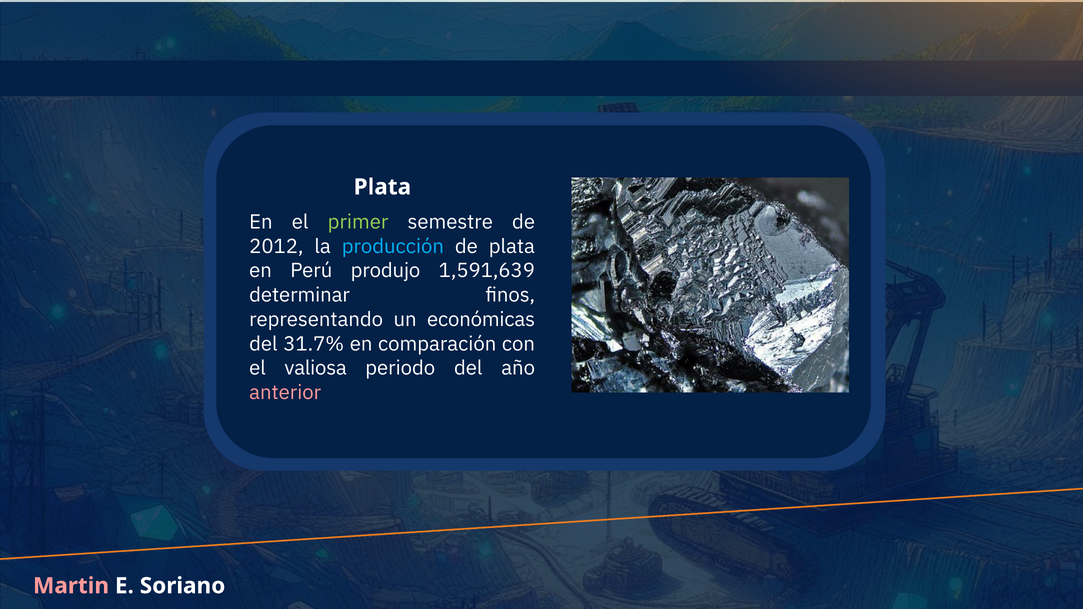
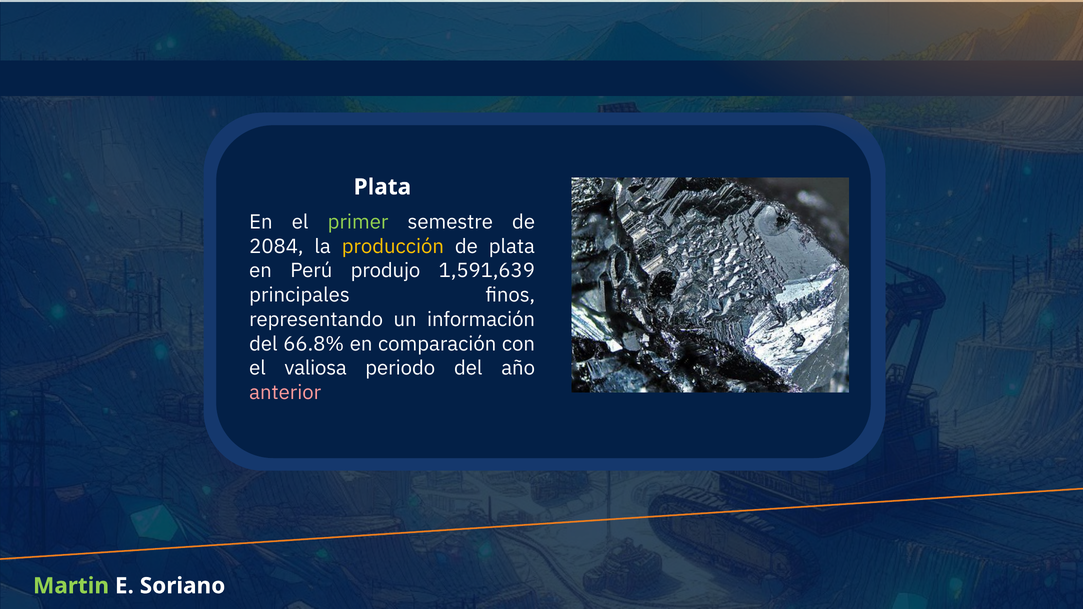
2012: 2012 -> 2084 (276, 246)
producción colour: light blue -> yellow (393, 246)
determinar: determinar -> principales (300, 295)
económicas: económicas -> información (481, 320)
31.7%: 31.7% -> 66.8% (314, 344)
Martin colour: pink -> light green (71, 586)
